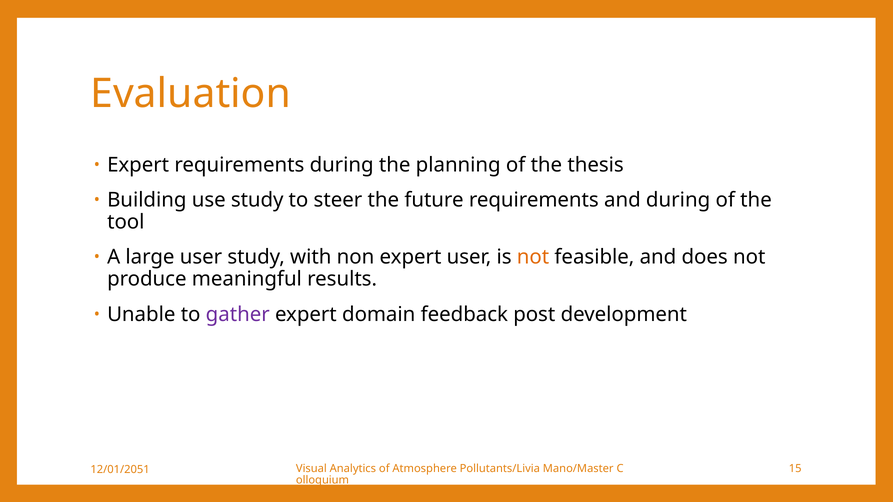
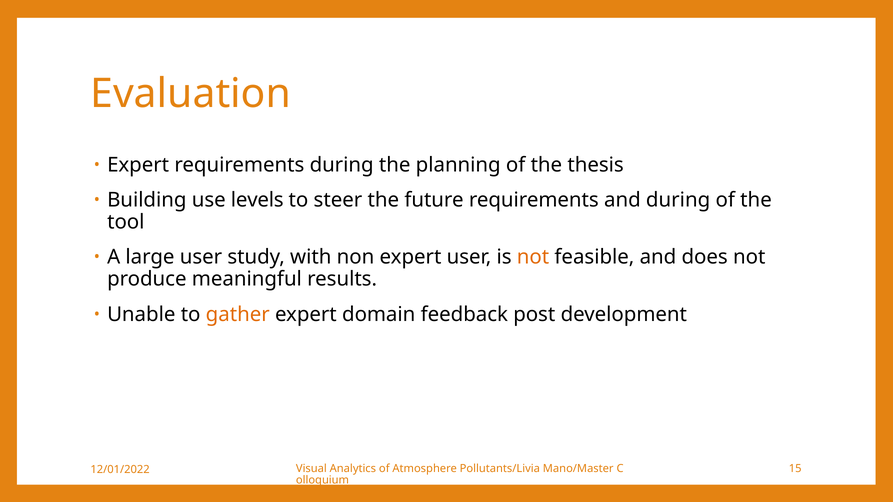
use study: study -> levels (257, 200)
gather colour: purple -> orange (238, 315)
12/01/2051: 12/01/2051 -> 12/01/2022 (120, 470)
